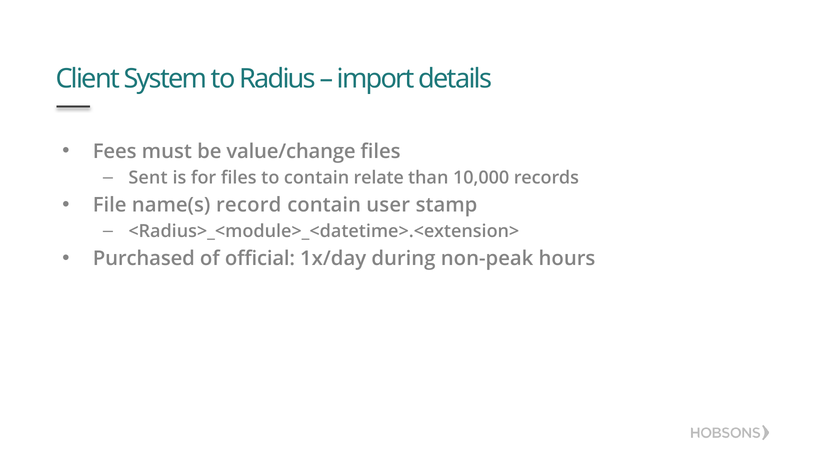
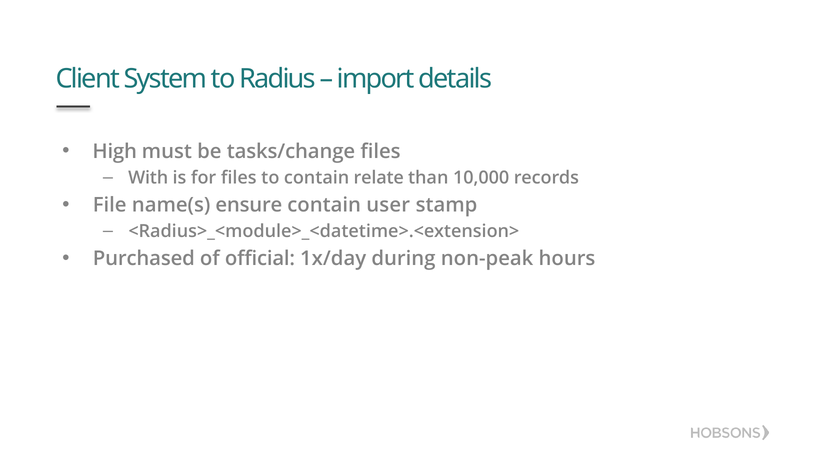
Fees: Fees -> High (115, 151)
value/change: value/change -> tasks/change (291, 151)
Sent: Sent -> With (148, 178)
record: record -> ensure (249, 205)
